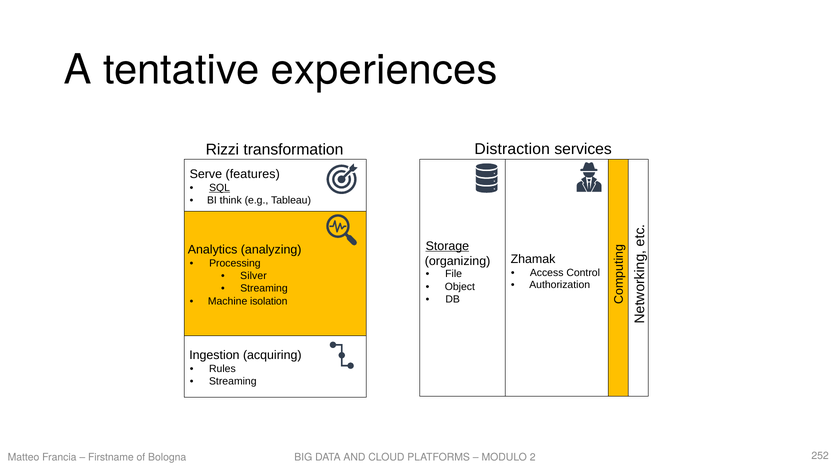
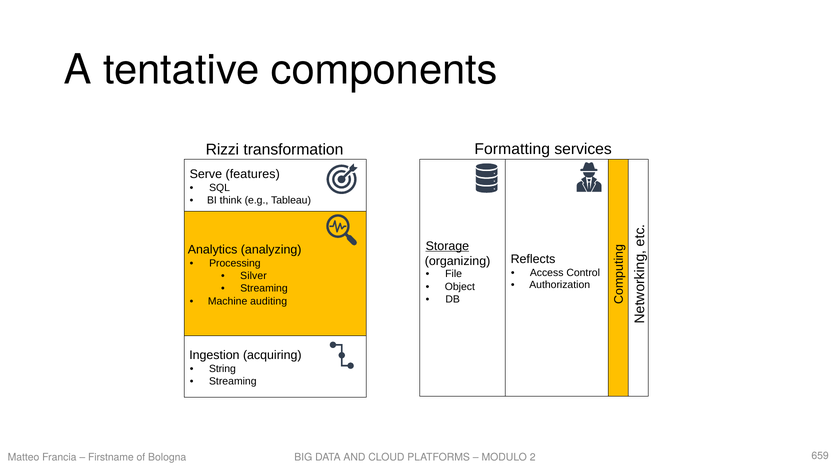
experiences: experiences -> components (384, 70)
Distraction: Distraction -> Formatting (512, 149)
SQL underline: present -> none (220, 188)
Zhamak: Zhamak -> Reflects (533, 259)
isolation: isolation -> auditing (269, 302)
Rules: Rules -> String (222, 370)
252: 252 -> 659 (820, 457)
